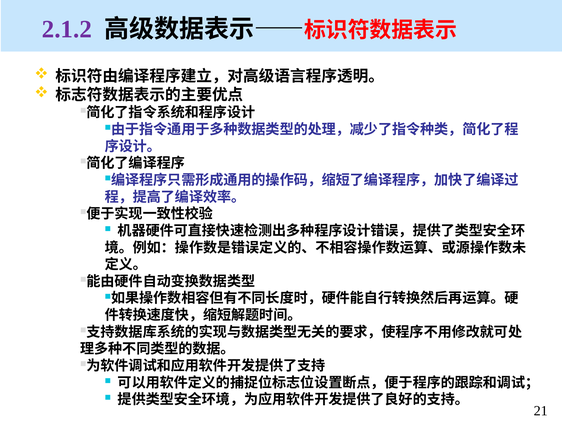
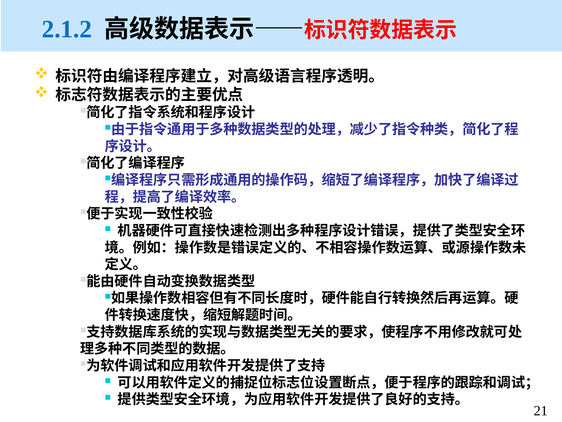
2.1.2 colour: purple -> blue (67, 29)
